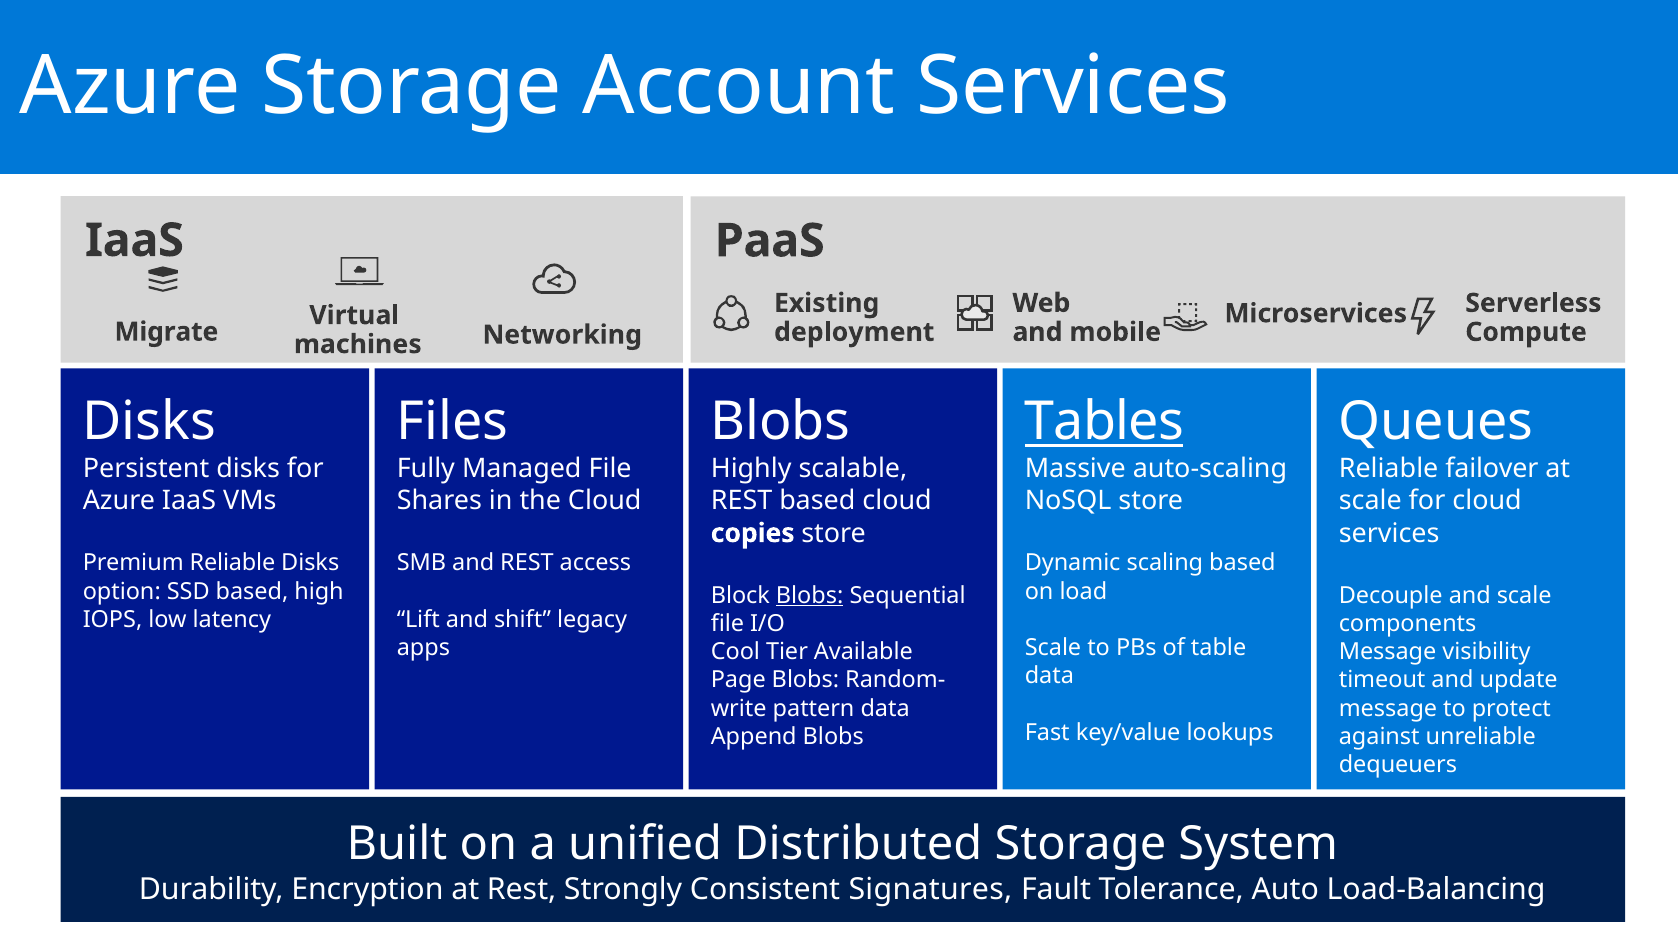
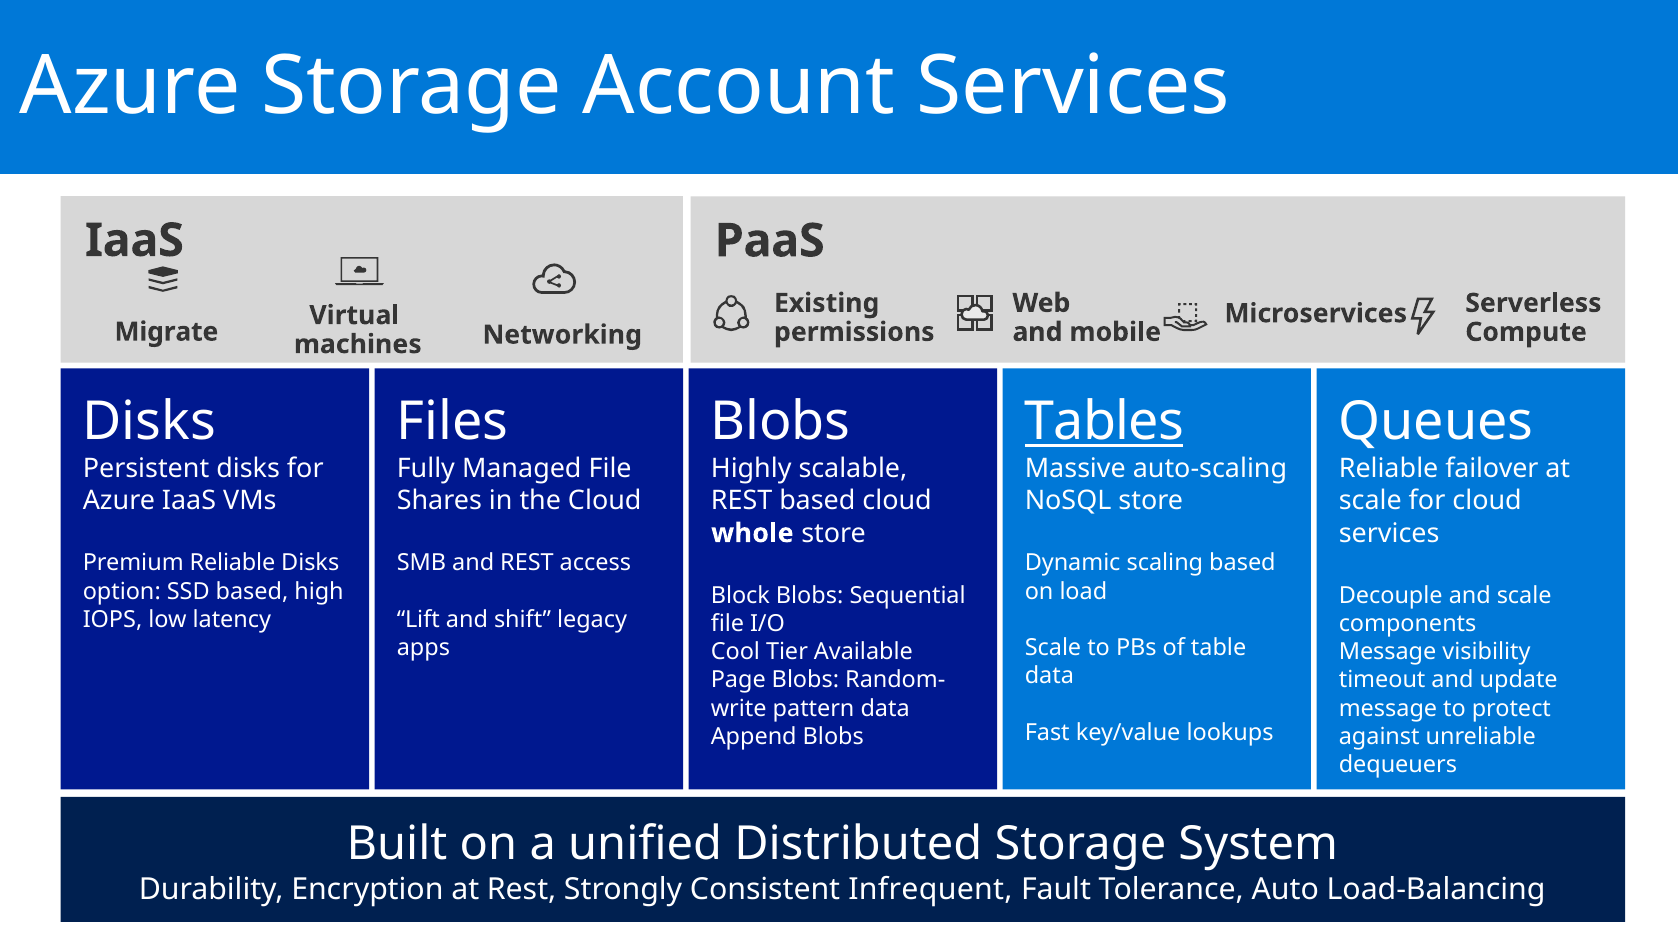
deployment: deployment -> permissions (854, 332)
copies: copies -> whole (752, 533)
Blobs underline: present -> none (810, 595)
Signatures: Signatures -> Infrequent (930, 889)
